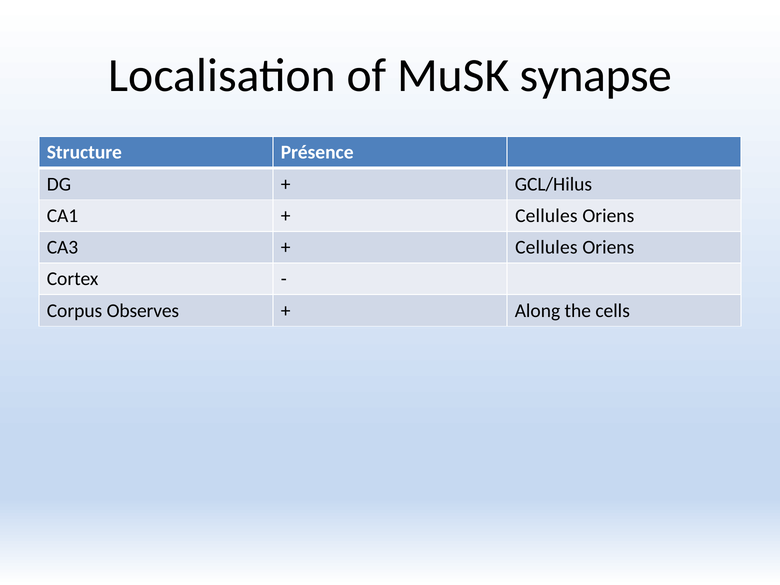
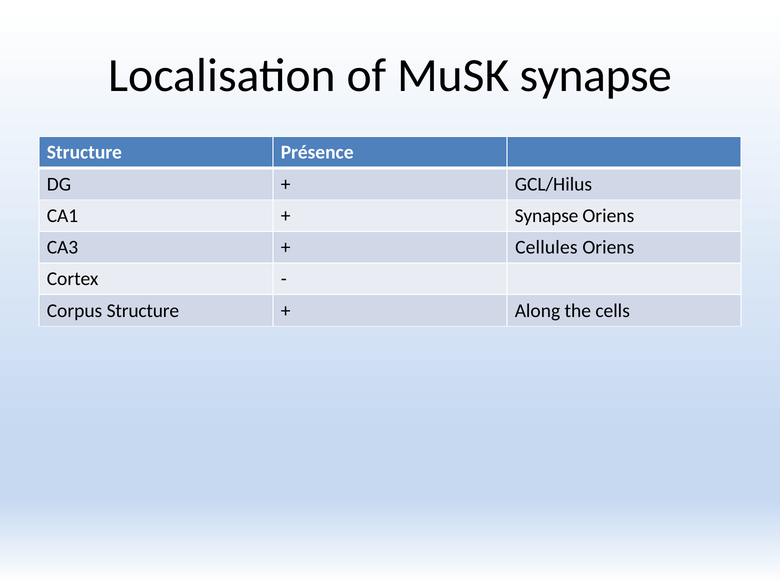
Cellules: Cellules -> Synapse (547, 216)
Corpus Observes: Observes -> Structure (143, 311)
